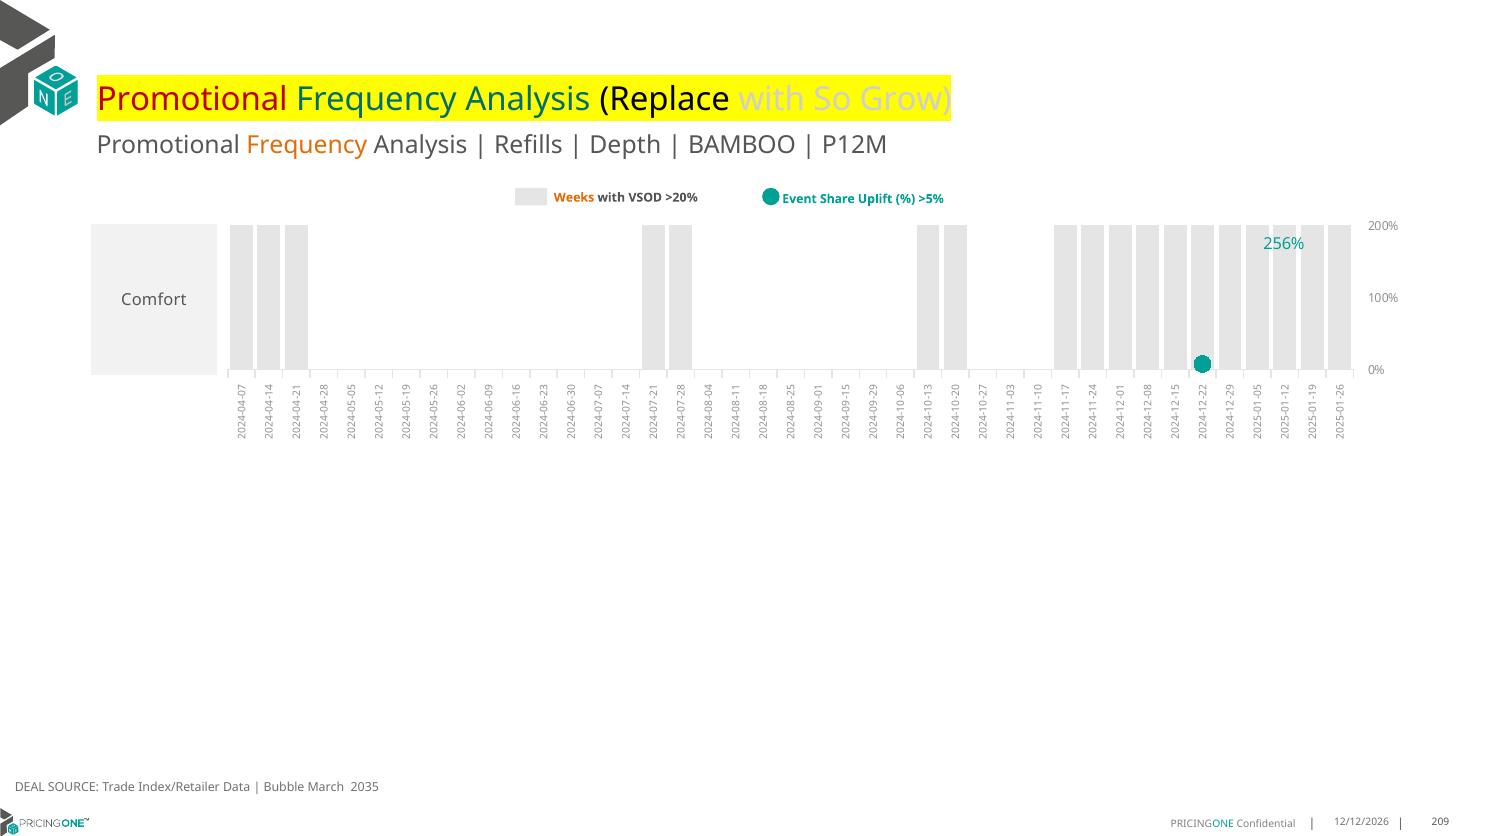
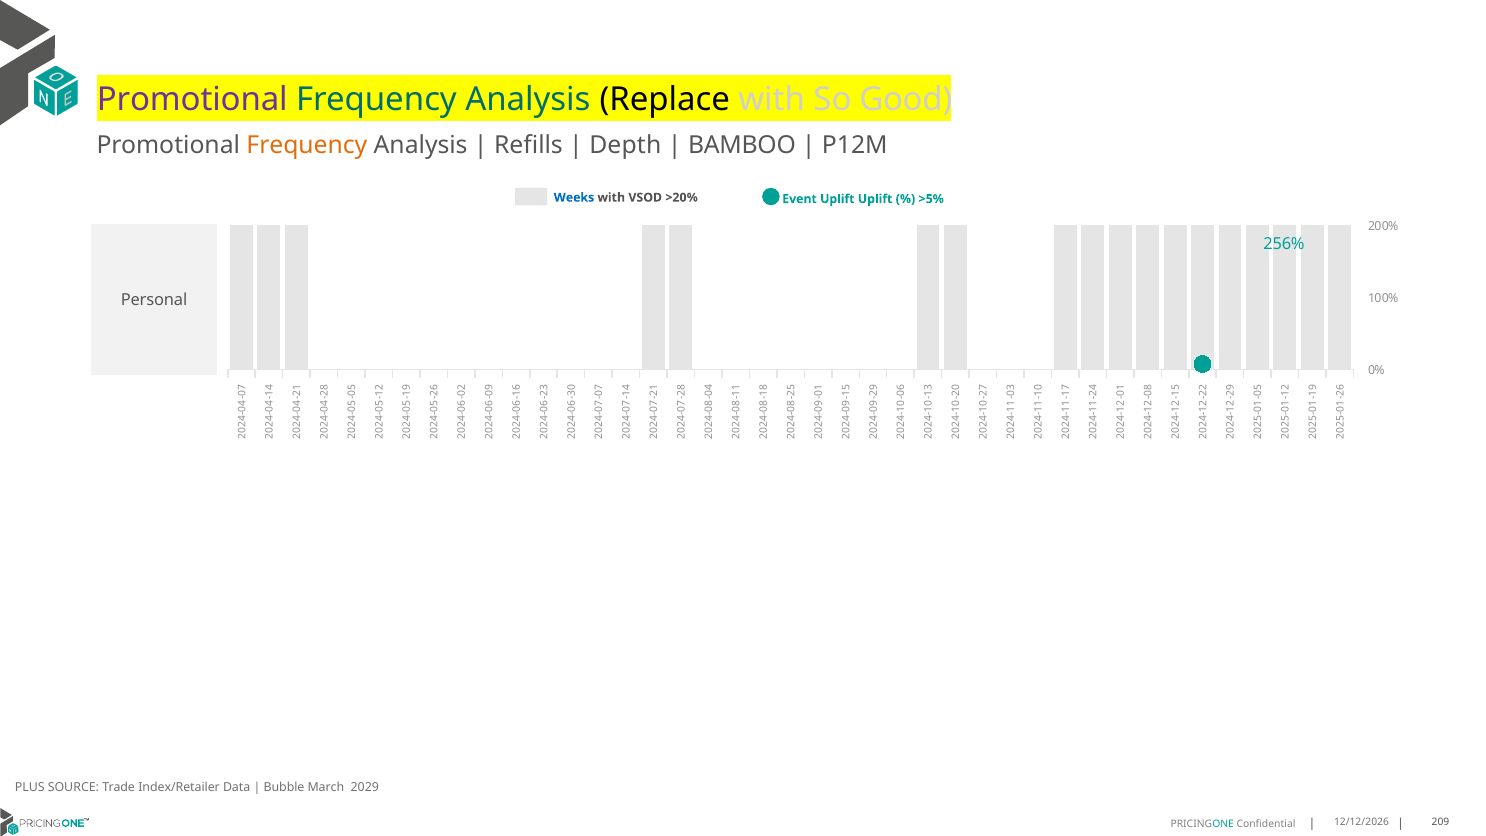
Promotional colour: red -> purple (192, 100)
Grow: Grow -> Good (906, 100)
Weeks colour: orange -> blue (574, 198)
Event Share: Share -> Uplift (837, 199)
Comfort: Comfort -> Personal (154, 300)
DEAL: DEAL -> PLUS (30, 787)
2035: 2035 -> 2029 (365, 787)
